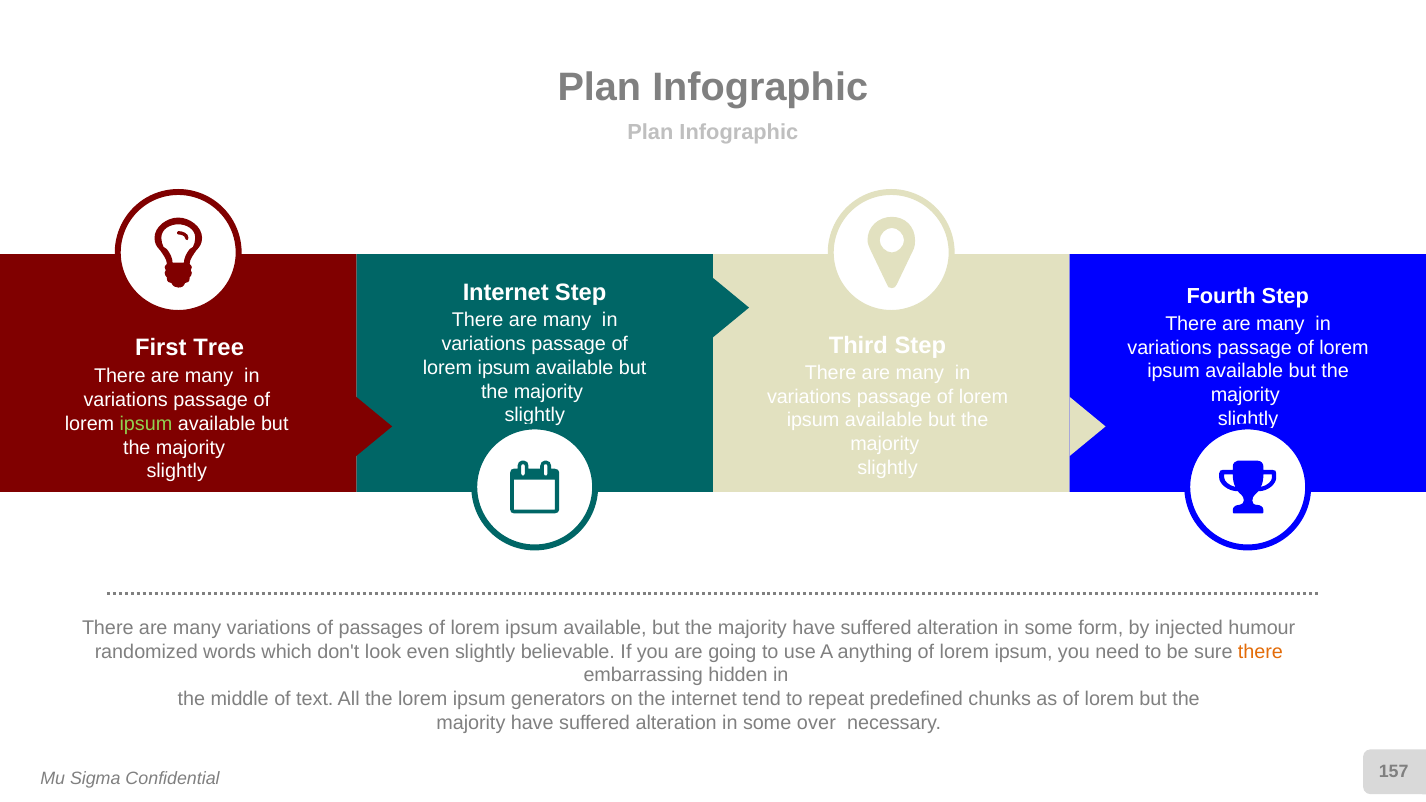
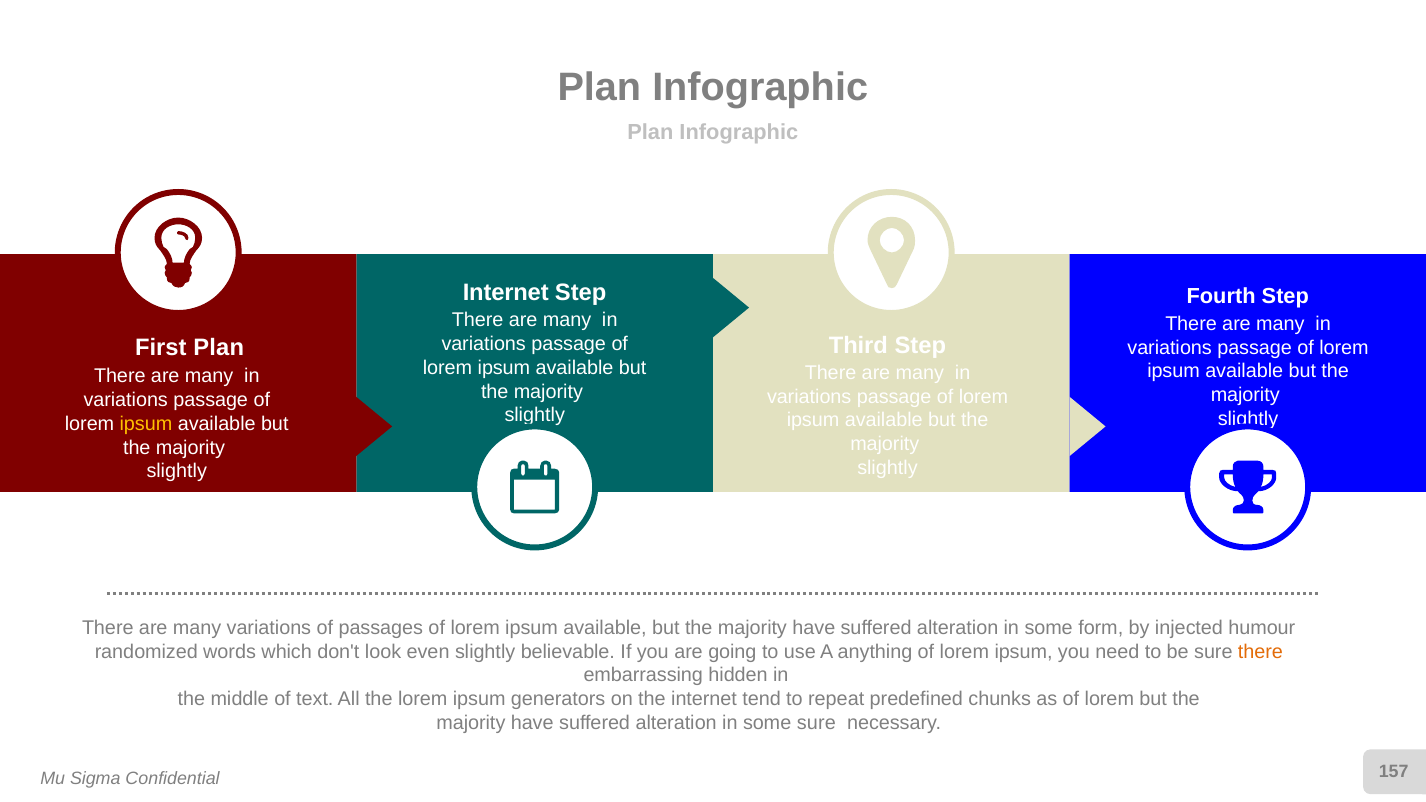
First Tree: Tree -> Plan (219, 348)
ipsum colour: light green -> yellow (146, 424)
some over: over -> sure (816, 723)
